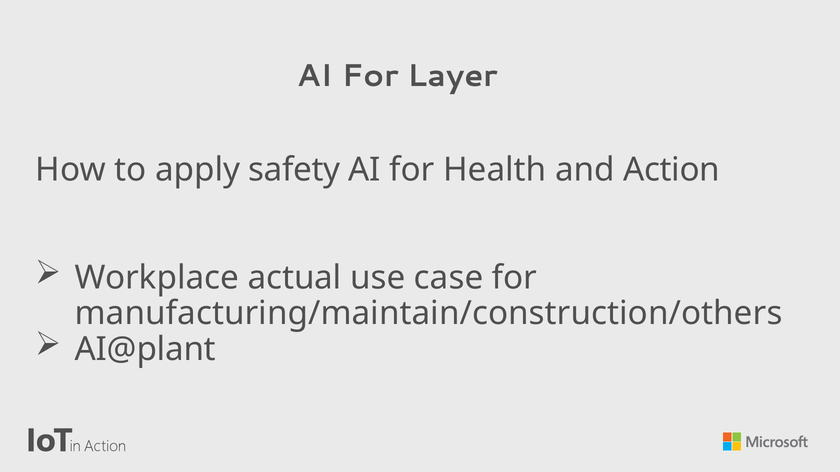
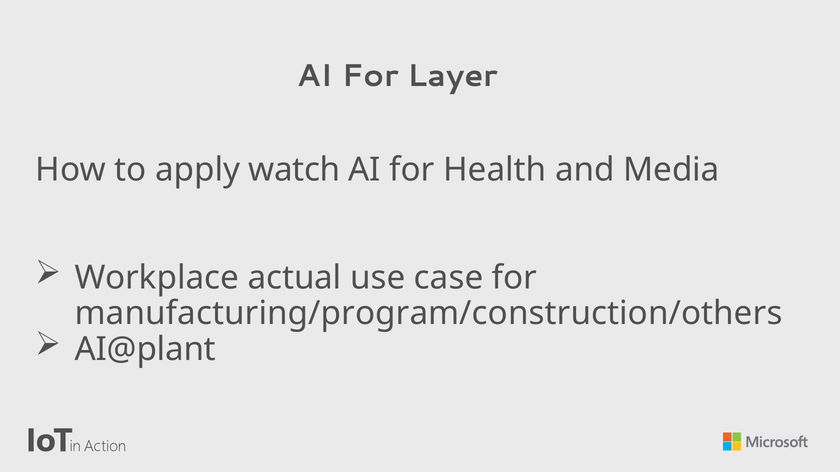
safety: safety -> watch (294, 170)
Action: Action -> Media (671, 170)
manufacturing/maintain/construction/others: manufacturing/maintain/construction/others -> manufacturing/program/construction/others (429, 314)
